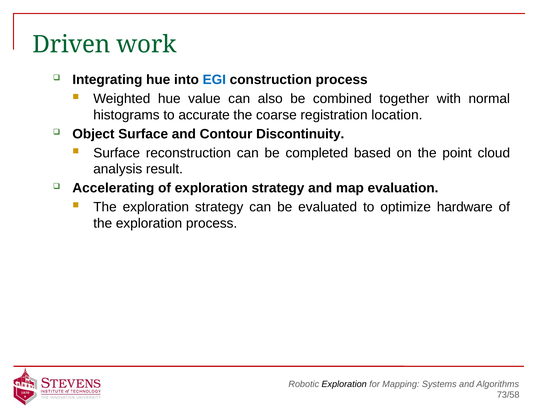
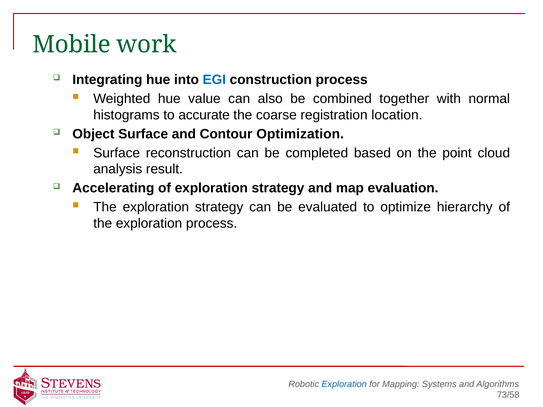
Driven: Driven -> Mobile (72, 44)
Discontinuity: Discontinuity -> Optimization (300, 134)
hardware: hardware -> hierarchy (465, 207)
Exploration colour: black -> blue (344, 384)
